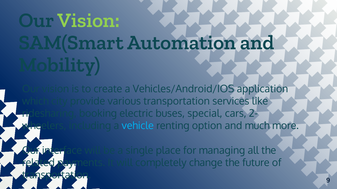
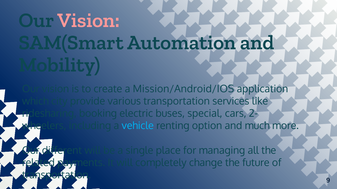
Vision colour: light green -> pink (89, 20)
Vehicles/Android/IOS: Vehicles/Android/IOS -> Mission/Android/IOS (183, 89)
interface: interface -> different (62, 151)
